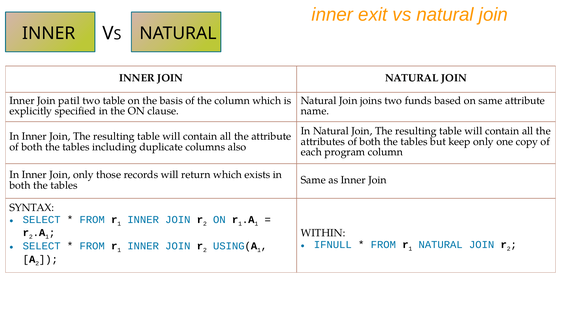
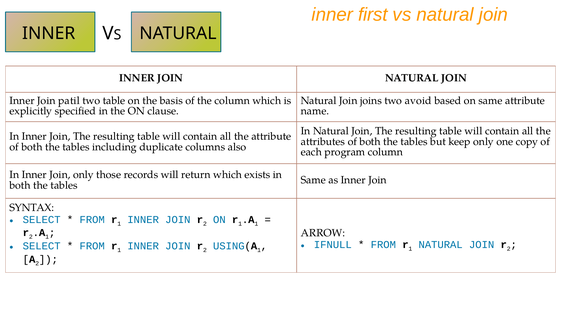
exit: exit -> first (373, 15)
funds: funds -> avoid (418, 100)
WITHIN: WITHIN -> ARROW (323, 233)
